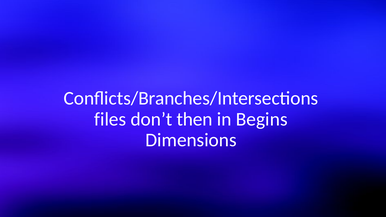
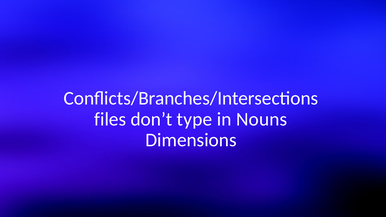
then: then -> type (194, 119)
Begins: Begins -> Nouns (262, 119)
